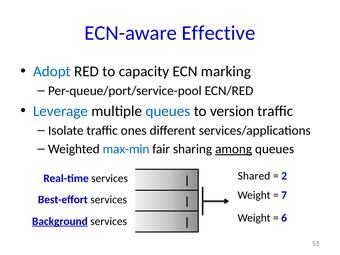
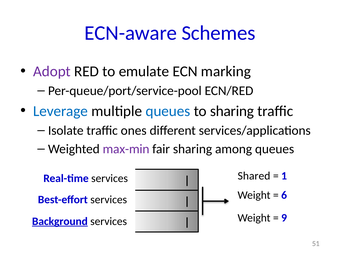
Effective: Effective -> Schemes (219, 33)
Adopt colour: blue -> purple (52, 71)
capacity: capacity -> emulate (144, 71)
to version: version -> sharing (232, 111)
max-min colour: blue -> purple (126, 149)
among underline: present -> none (234, 149)
2: 2 -> 1 (284, 176)
7: 7 -> 6 (284, 195)
6: 6 -> 9 (284, 218)
